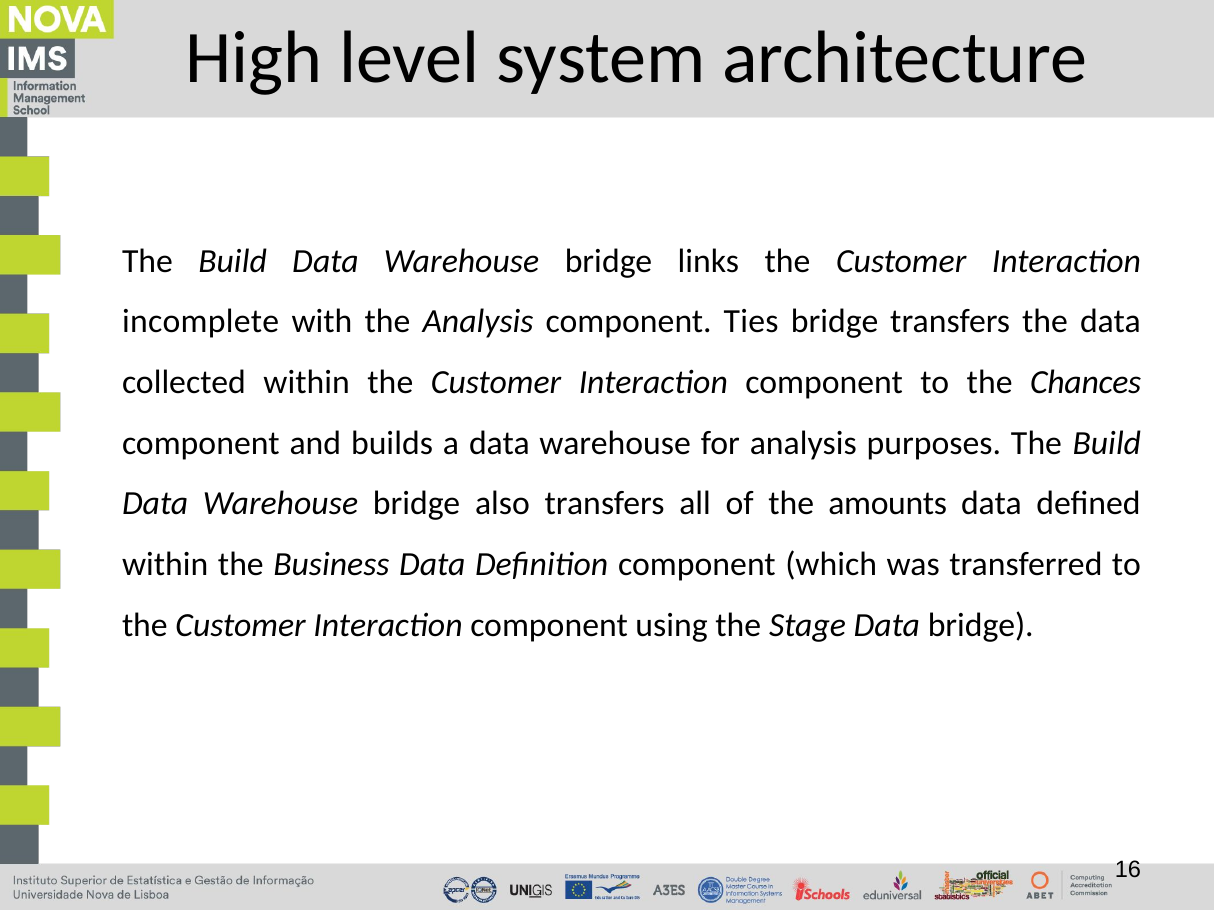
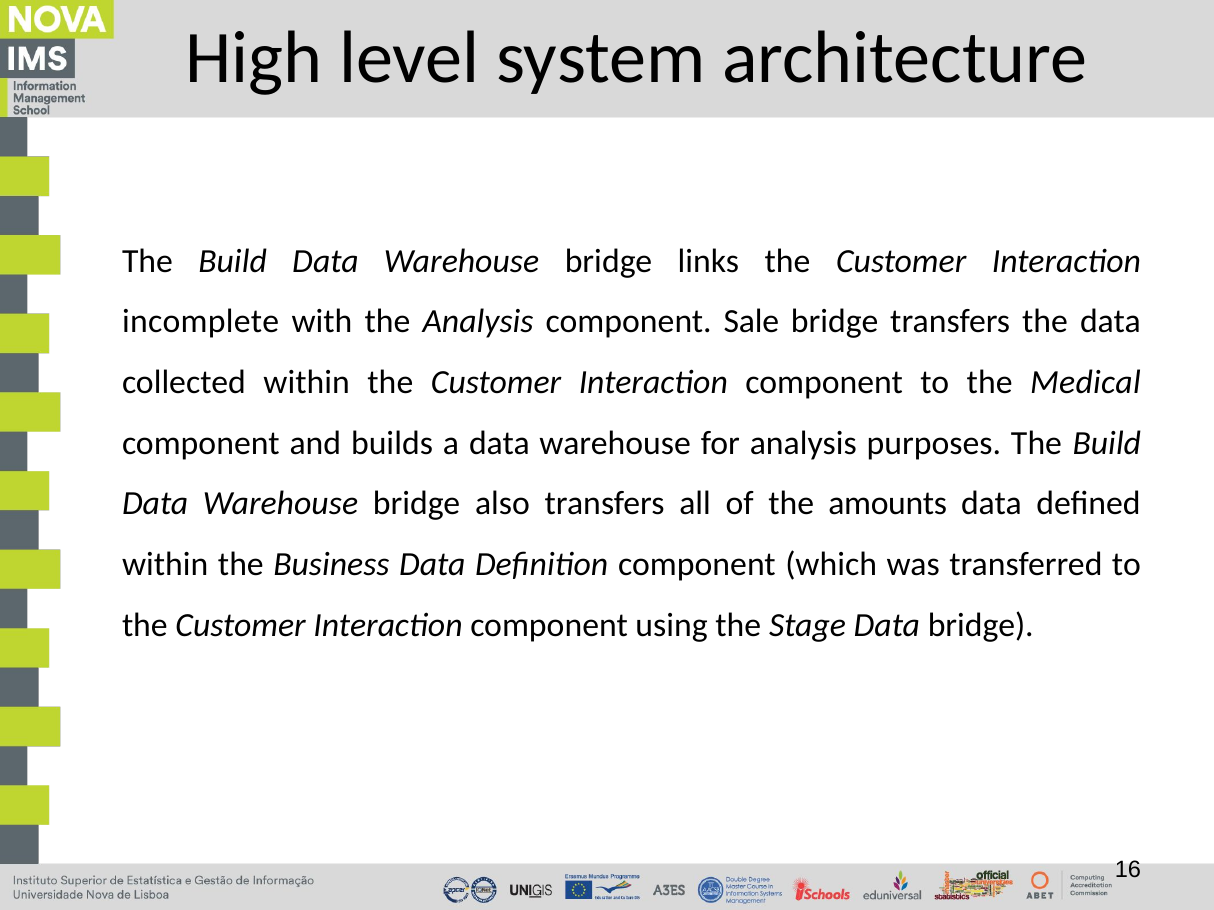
Ties: Ties -> Sale (751, 322)
Chances: Chances -> Medical (1085, 383)
